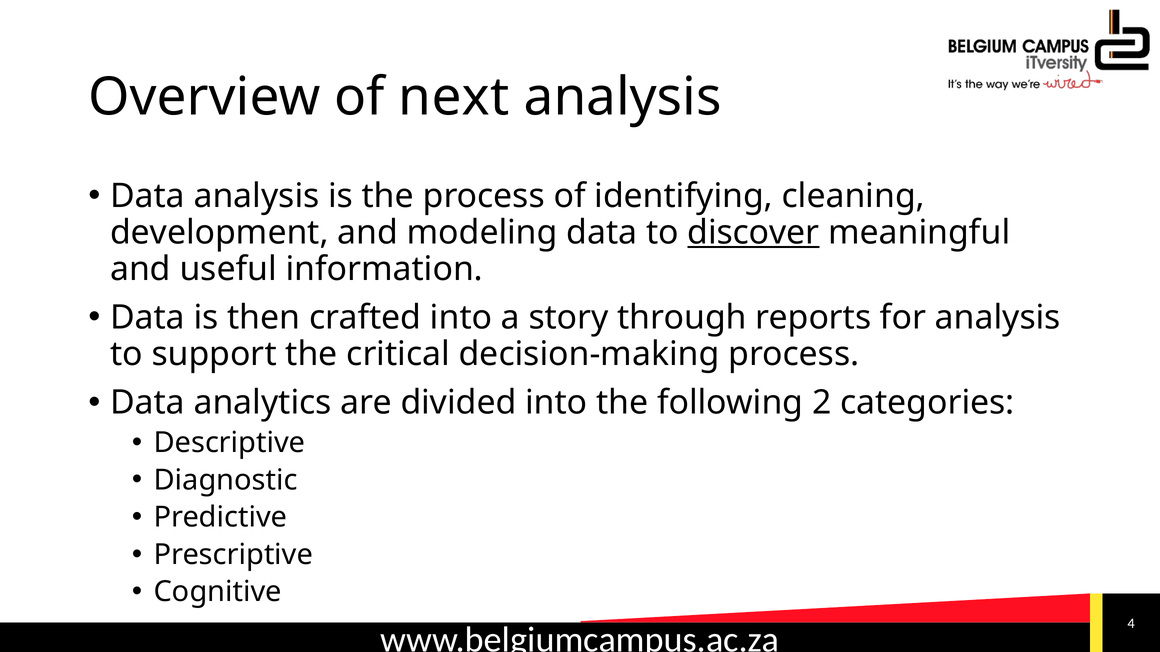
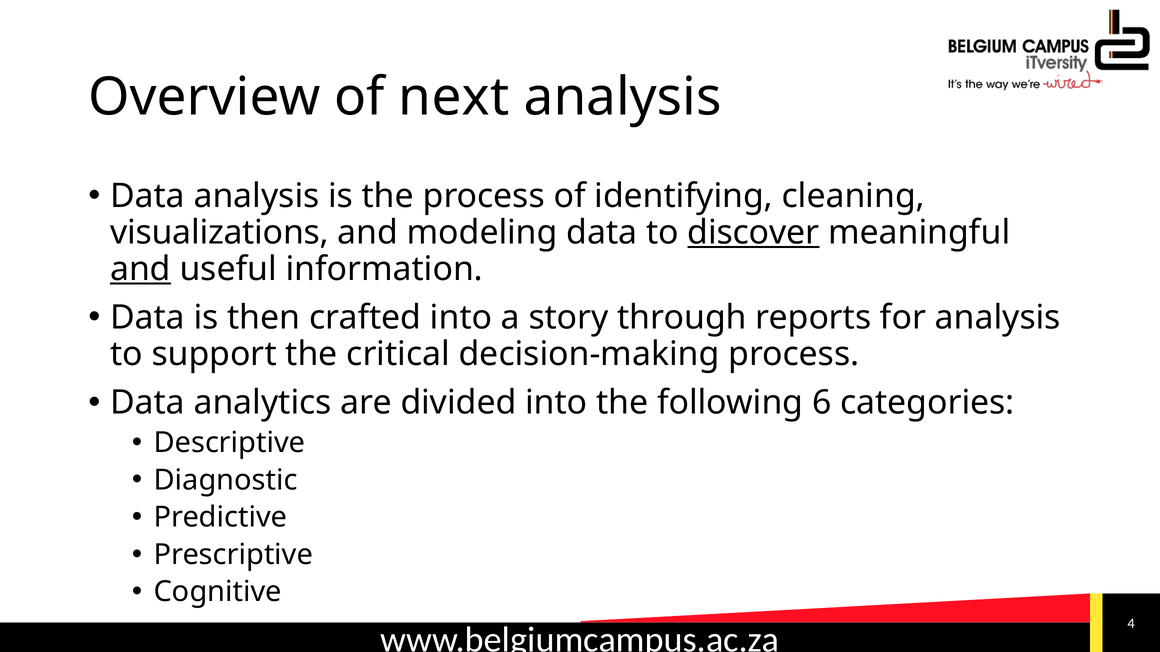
development: development -> visualizations (220, 233)
and underline: none -> present (140, 269)
2: 2 -> 6 (822, 403)
